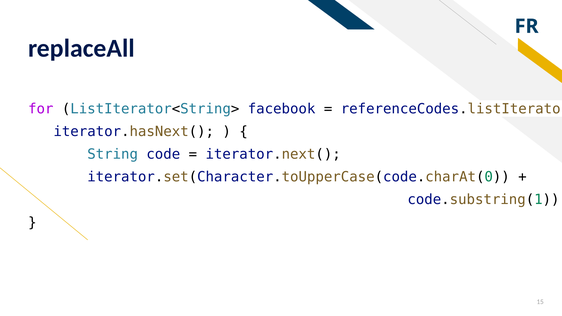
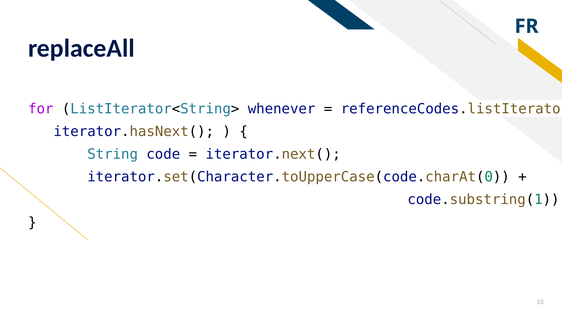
facebook: facebook -> whenever (282, 109)
